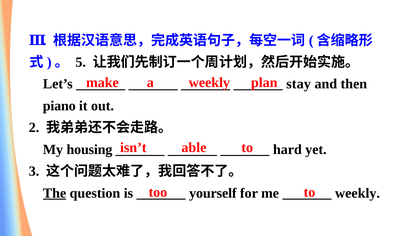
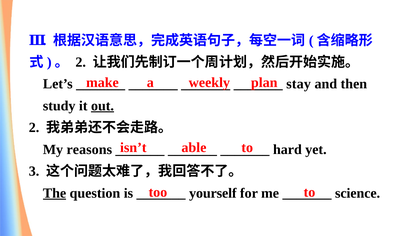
5: 5 -> 2 (81, 62)
piano: piano -> study (59, 106)
out underline: none -> present (103, 106)
housing: housing -> reasons (89, 150)
weekly: weekly -> science (358, 193)
